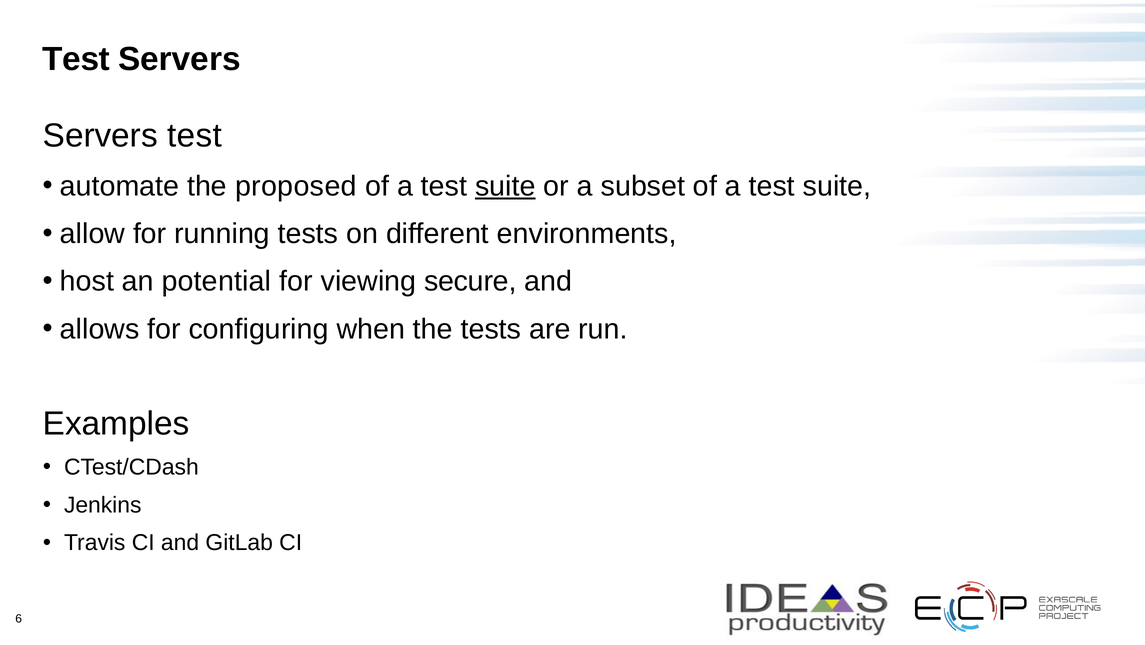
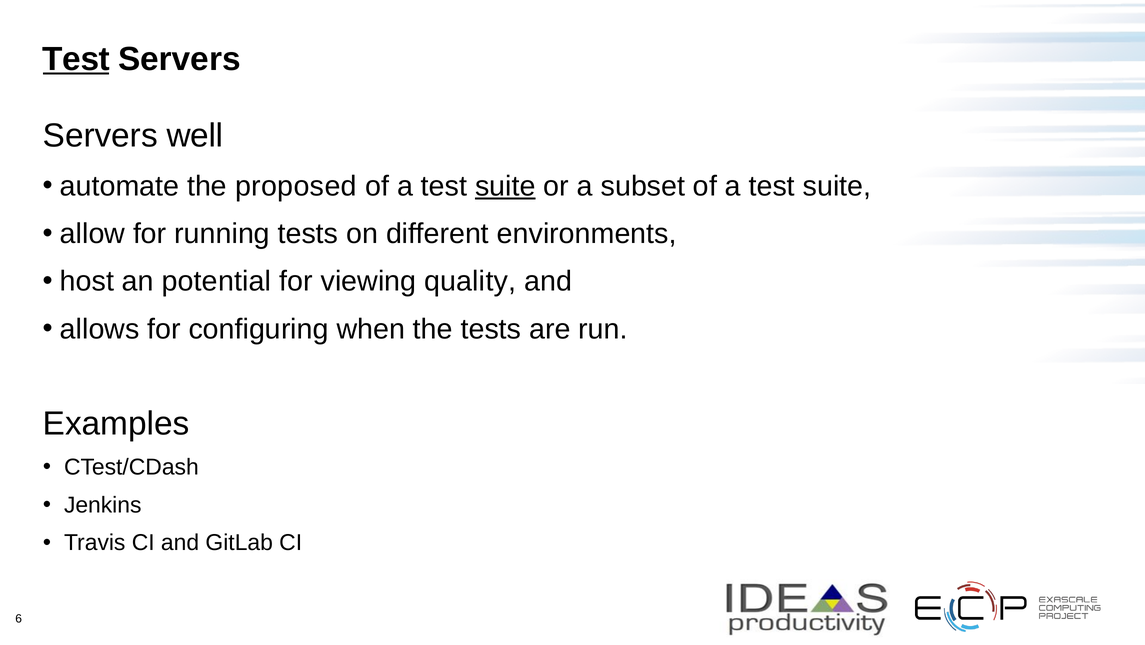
Test underline: none -> present (76, 59)
Servers test: test -> well (195, 136)
secure: secure -> quality (470, 281)
